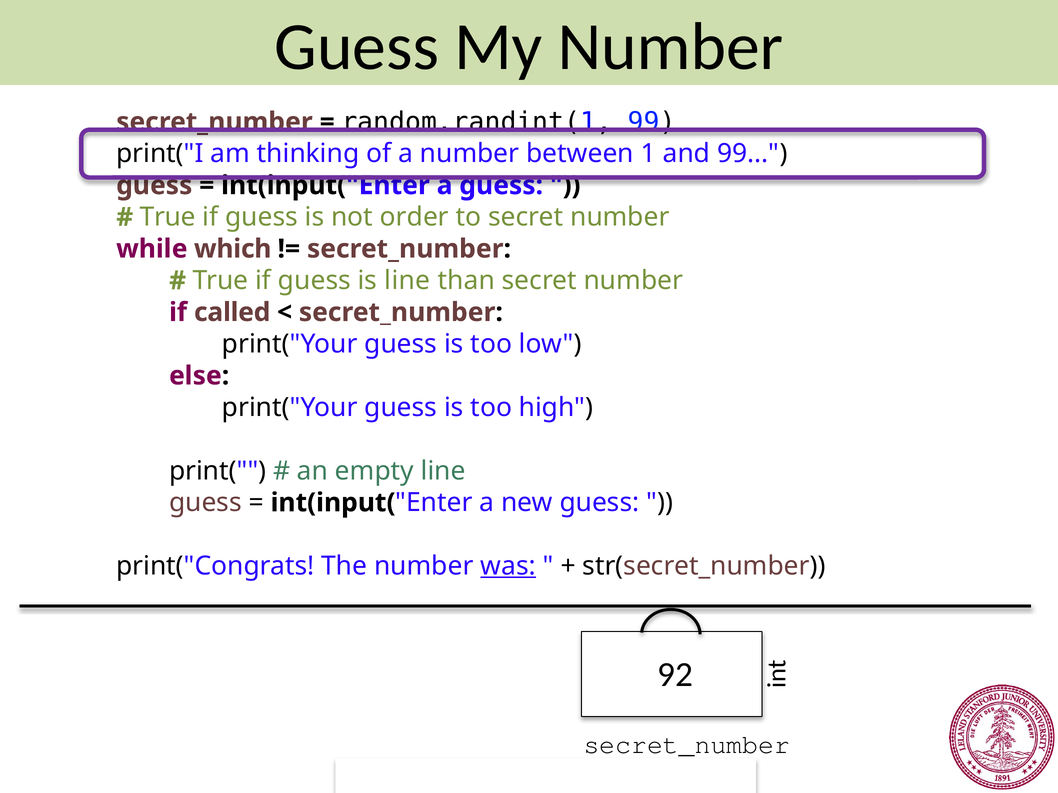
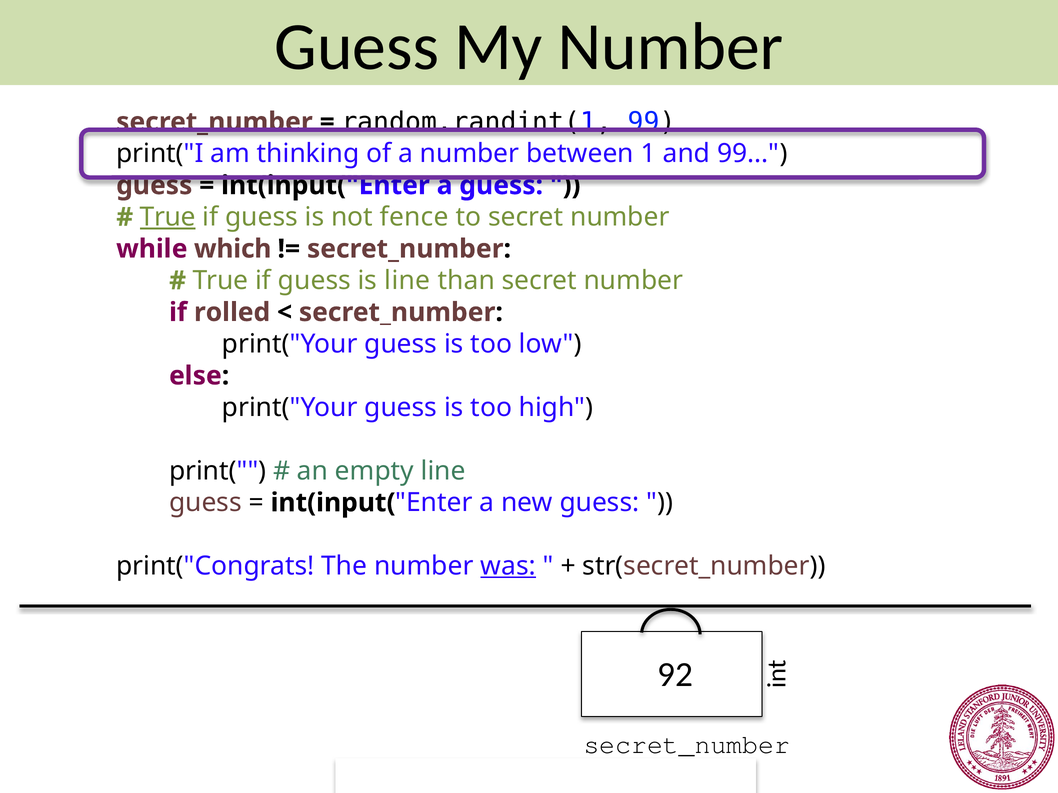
True underline: none -> present (168, 217)
order: order -> fence (414, 217)
called: called -> rolled (232, 313)
